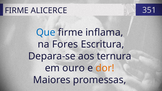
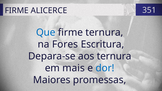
firme inflama: inflama -> ternura (104, 33)
ouro: ouro -> mais (74, 68)
dor colour: orange -> blue (105, 68)
